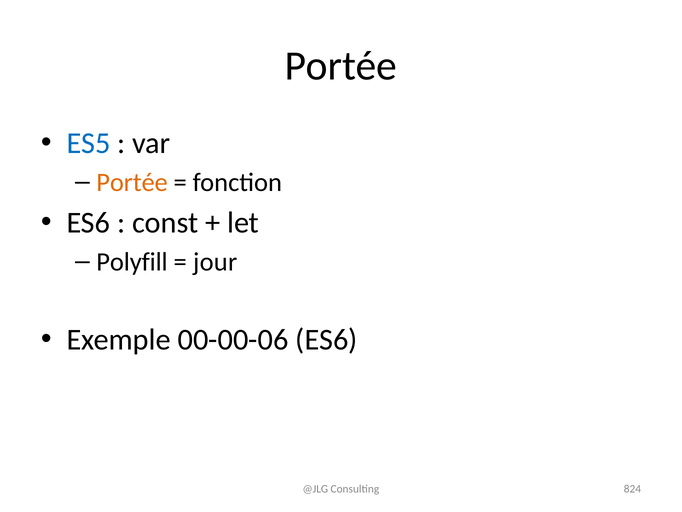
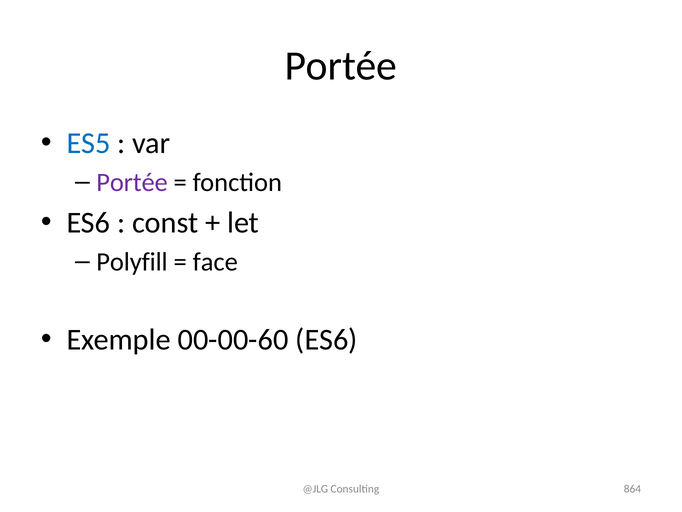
Portée colour: orange -> purple (132, 182)
jour: jour -> face (215, 262)
00-00-06: 00-00-06 -> 00-00-60 (233, 339)
824: 824 -> 864 (632, 488)
